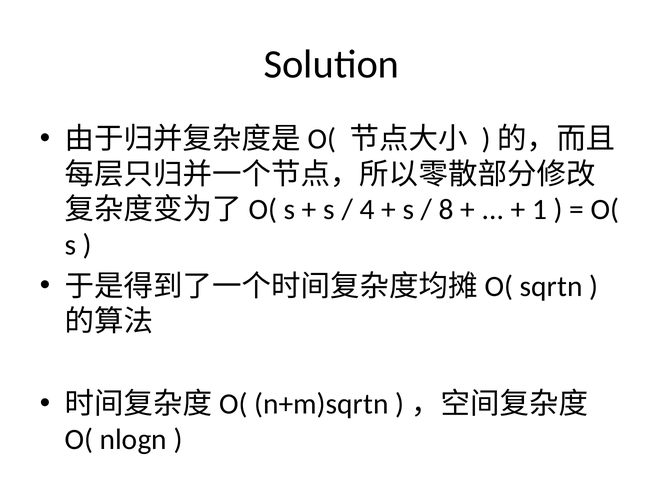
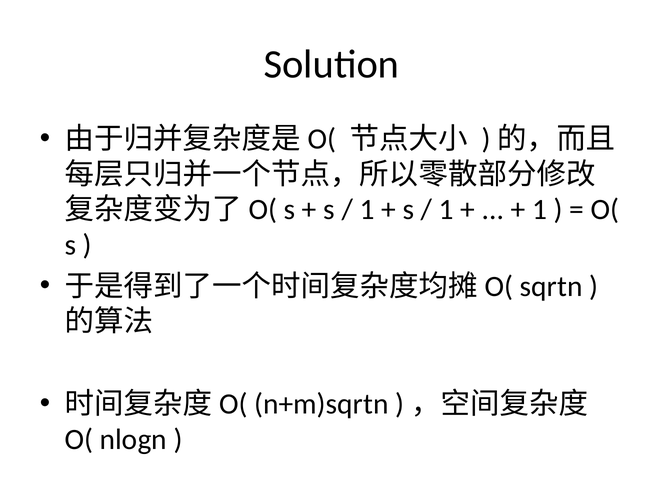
4: 4 -> 1 (367, 210)
8: 8 -> 1 (446, 210)
